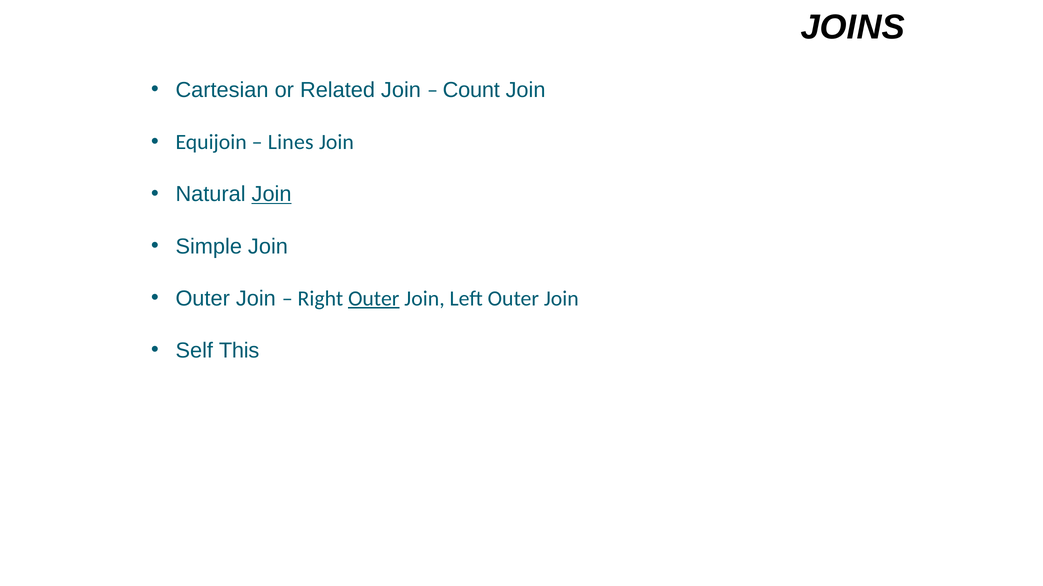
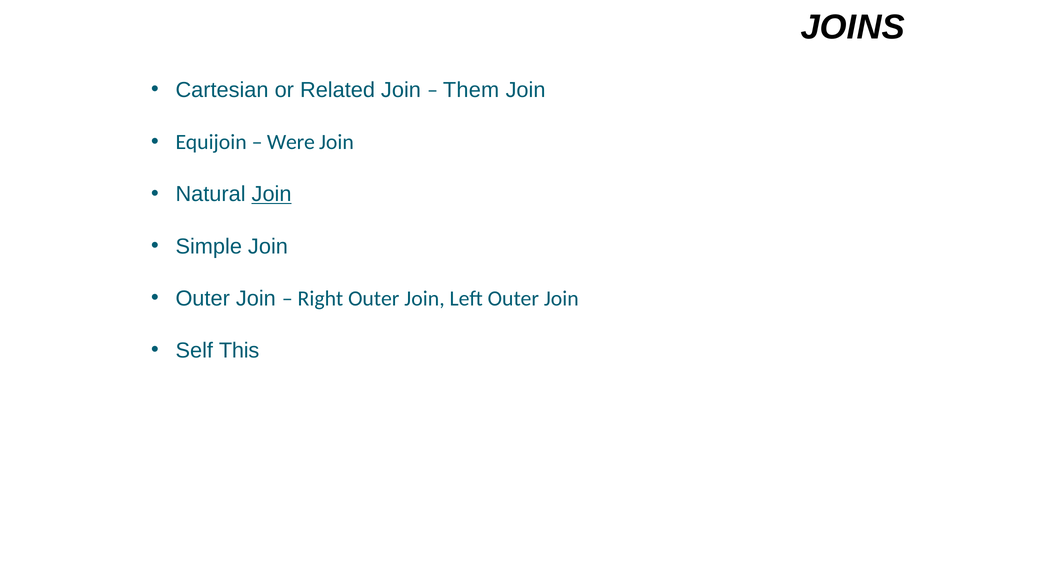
Count: Count -> Them (471, 90)
Lines: Lines -> Were (291, 142)
Outer underline: present -> none (374, 299)
